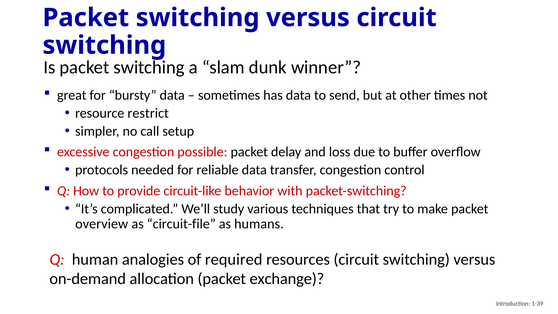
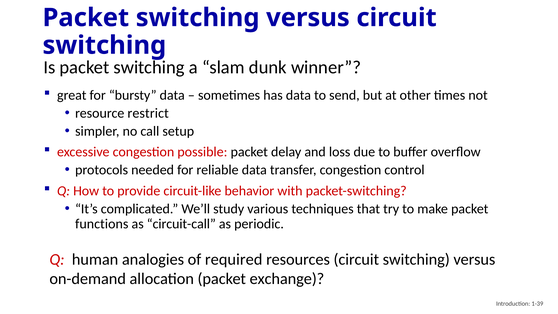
overview: overview -> functions (102, 224)
circuit-file: circuit-file -> circuit-call (181, 224)
humans: humans -> periodic (259, 224)
